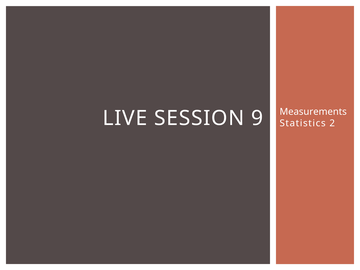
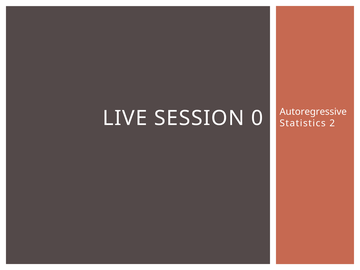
Measurements: Measurements -> Autoregressive (313, 112)
9: 9 -> 0 (257, 118)
